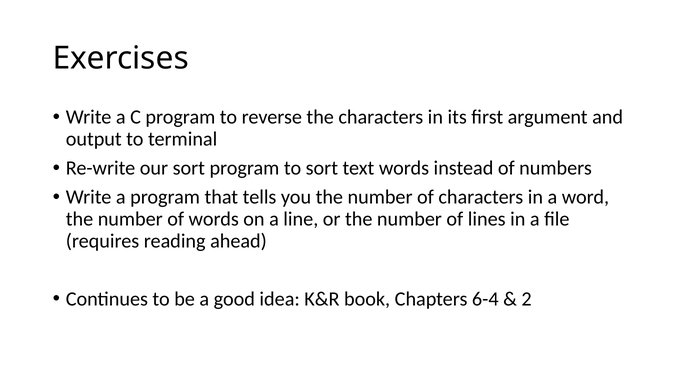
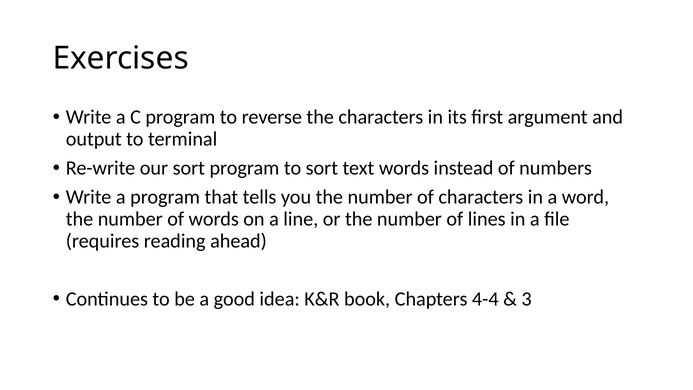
6-4: 6-4 -> 4-4 (485, 299)
2: 2 -> 3 (527, 299)
